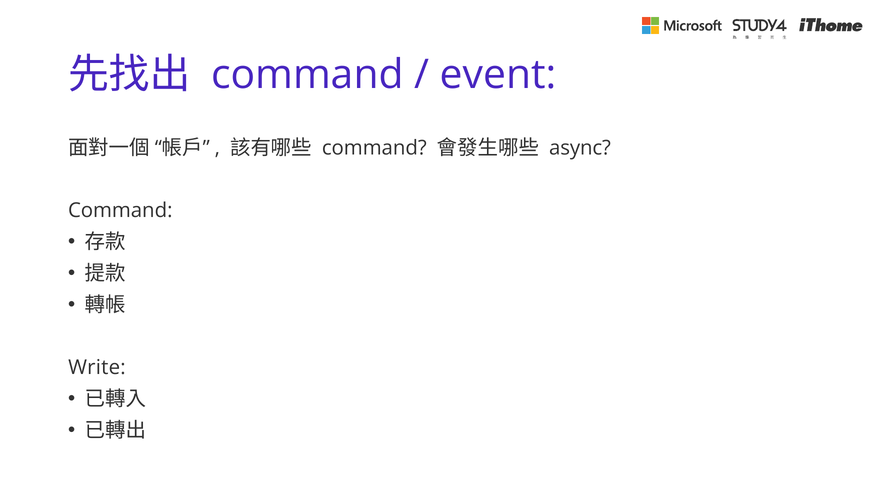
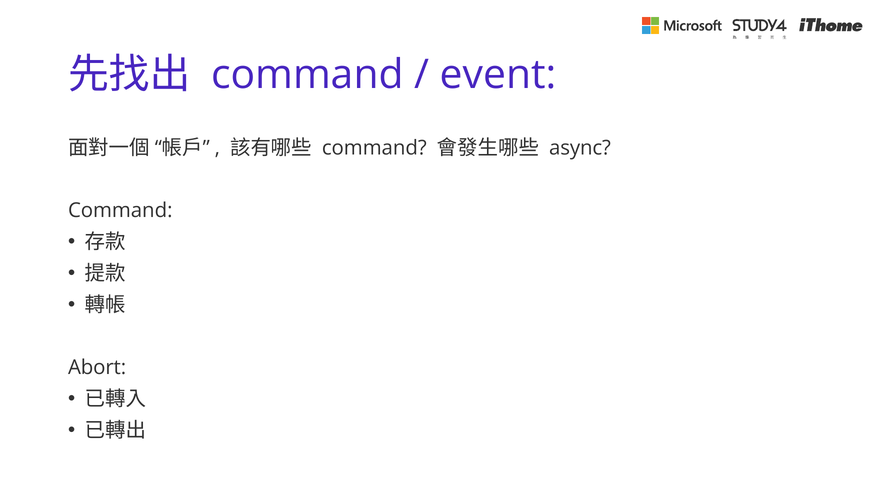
Write: Write -> Abort (97, 367)
